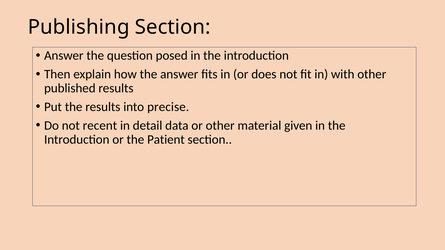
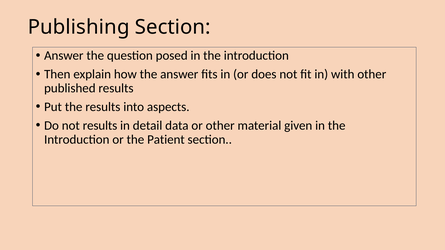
precise: precise -> aspects (168, 107)
not recent: recent -> results (100, 126)
